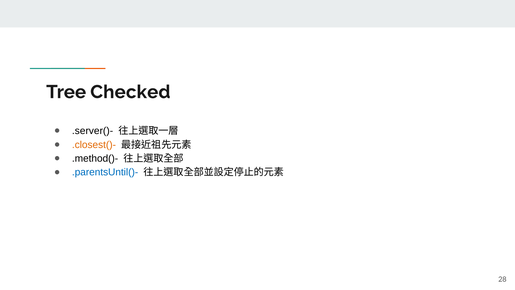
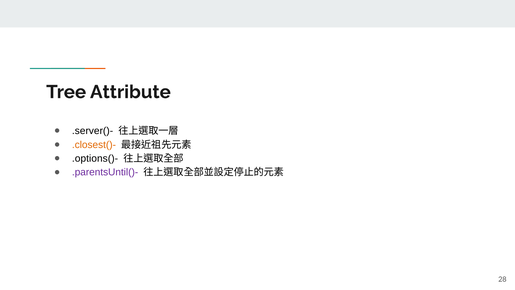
Checked: Checked -> Attribute (130, 92)
.method()-: .method()- -> .options()- (95, 158)
.parentsUntil()- colour: blue -> purple (105, 172)
